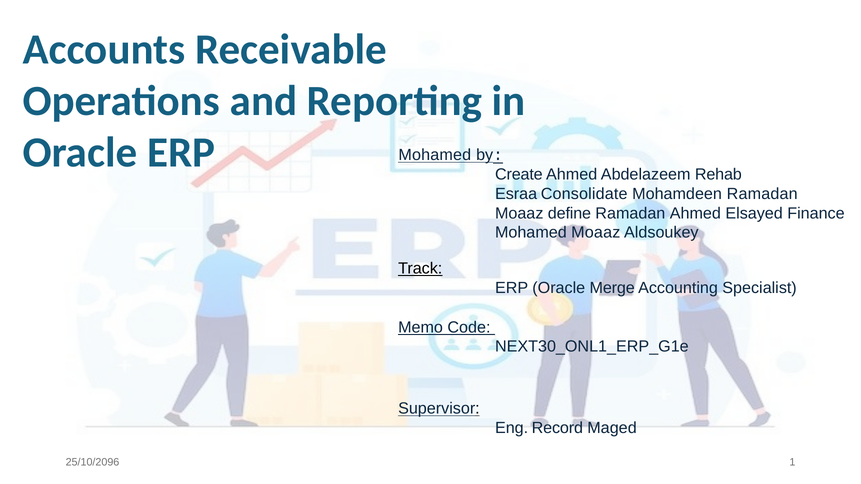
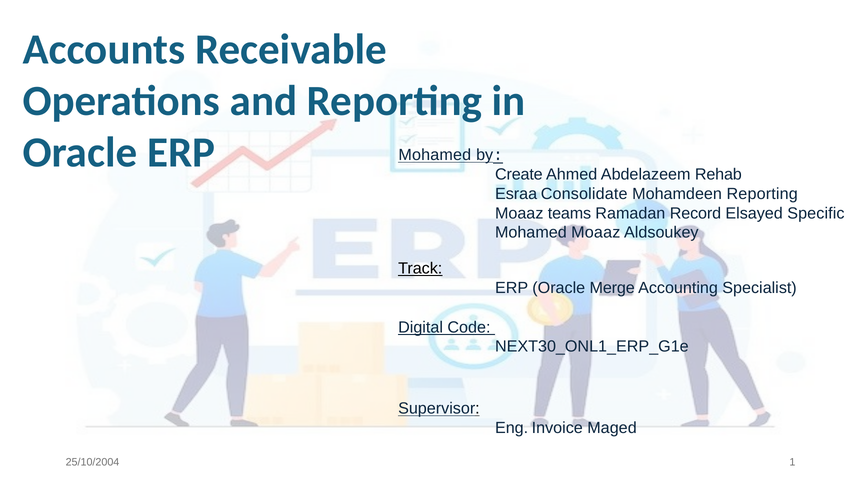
Mohamdeen Ramadan: Ramadan -> Reporting (762, 194)
define: define -> teams (569, 213)
Ramadan Ahmed: Ahmed -> Record (695, 213)
Finance: Finance -> Specific (816, 213)
Memo: Memo -> Digital (421, 327)
Record: Record -> Invoice (557, 428)
25/10/2096: 25/10/2096 -> 25/10/2004 (92, 463)
